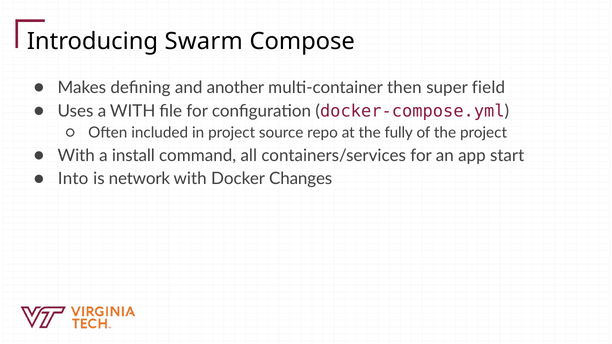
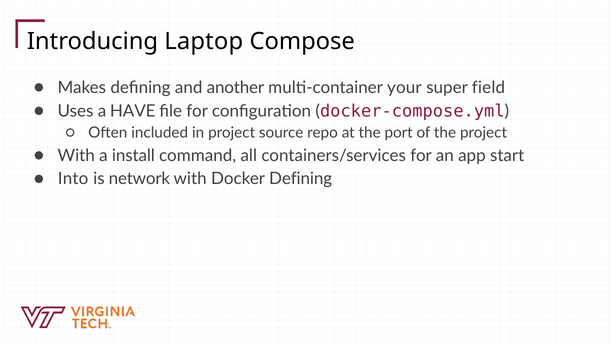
Swarm: Swarm -> Laptop (204, 42)
then: then -> your (404, 88)
a WITH: WITH -> HAVE (133, 111)
fully: fully -> port (399, 133)
Docker Changes: Changes -> Defining (301, 179)
